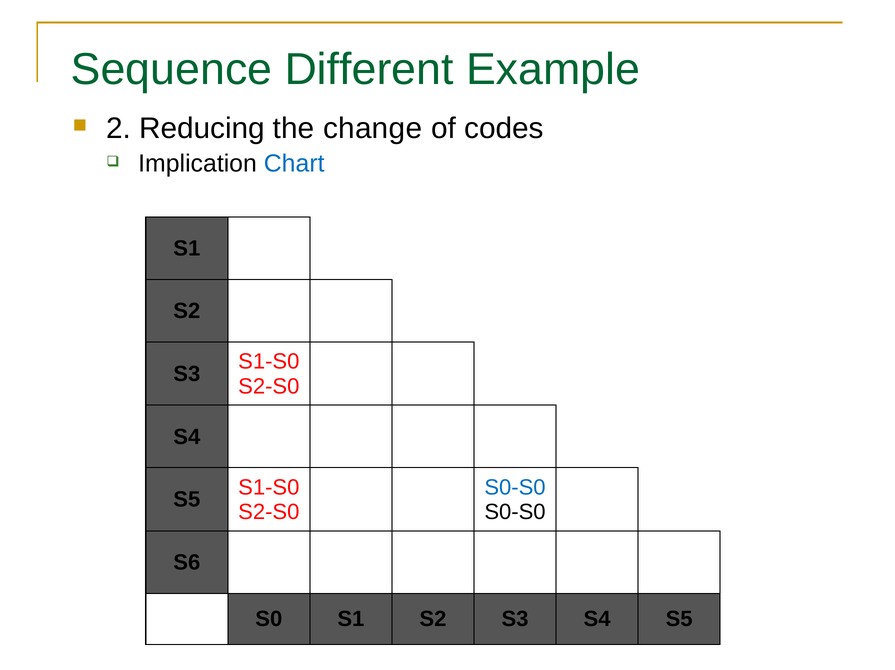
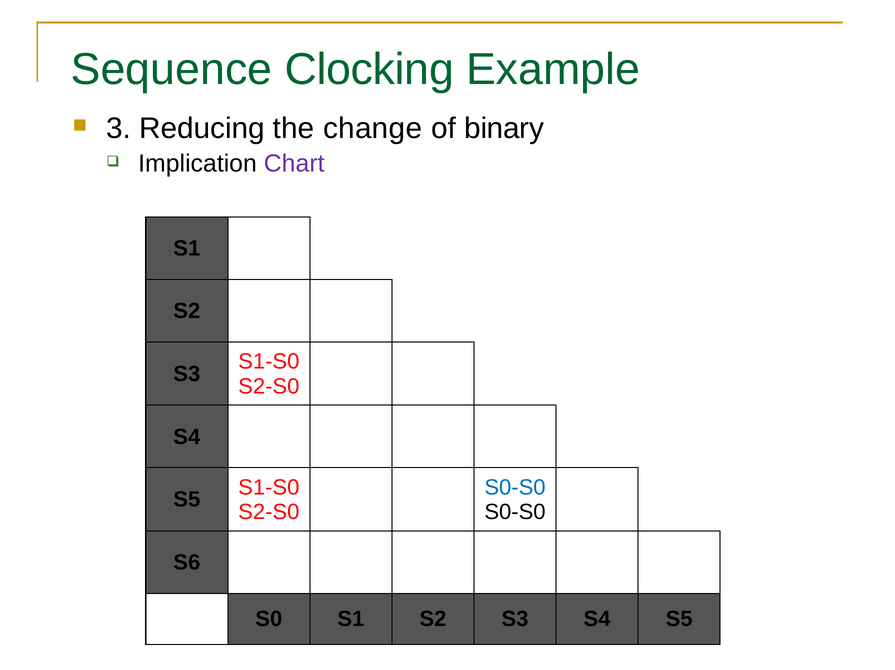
Different: Different -> Clocking (369, 70)
2: 2 -> 3 (119, 128)
codes: codes -> binary (504, 128)
Chart colour: blue -> purple (294, 164)
